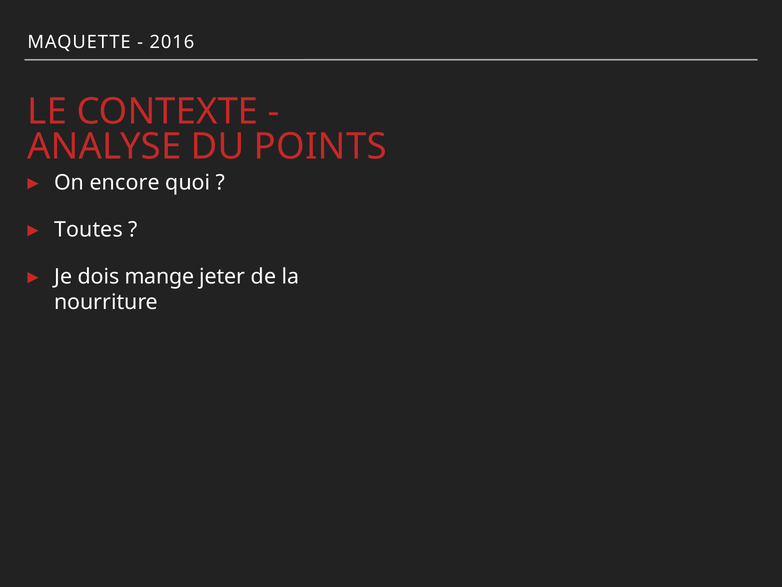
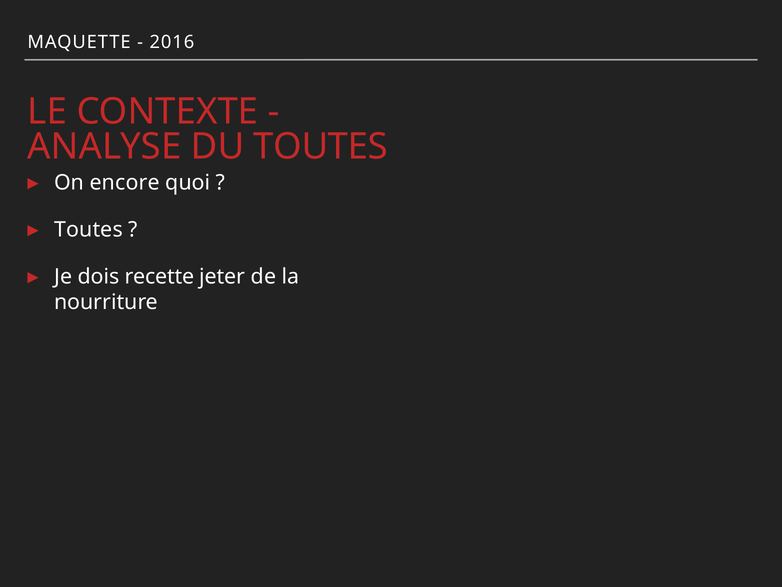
DU POINTS: POINTS -> TOUTES (321, 147)
mange: mange -> recette (159, 276)
